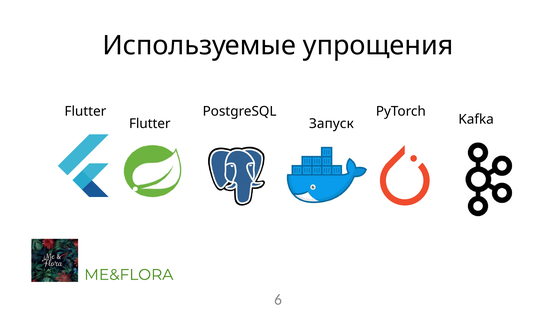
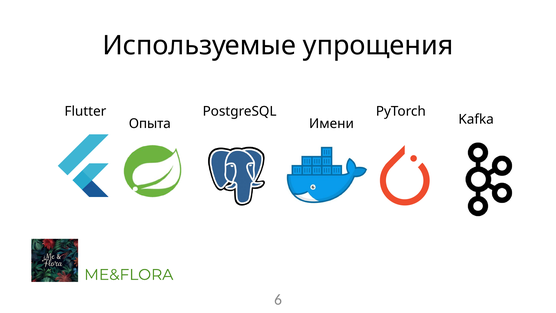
Flutter: Flutter -> Опыта (150, 124)
Запуск: Запуск -> Имени (331, 124)
